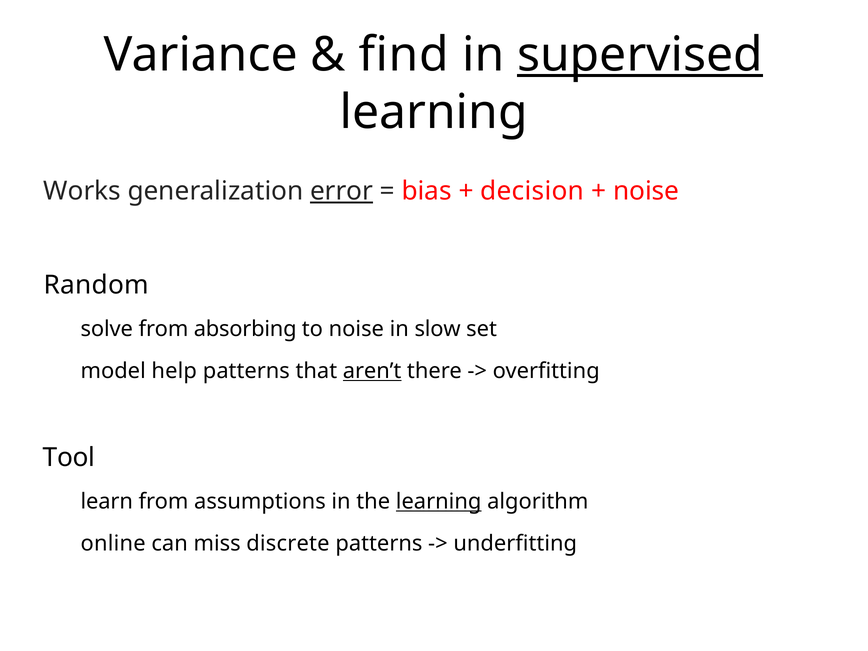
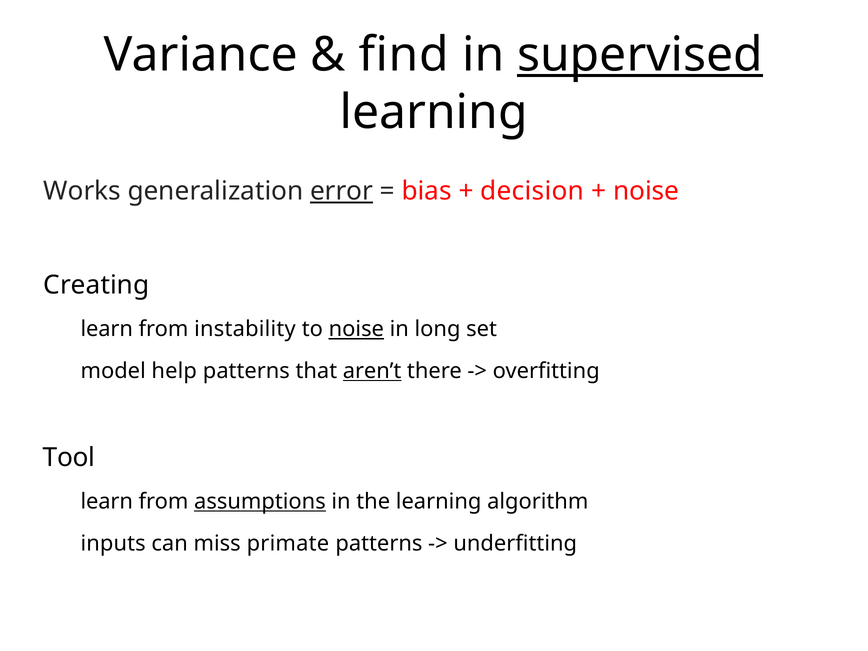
Random: Random -> Creating (96, 285)
solve: solve -> learn (107, 329)
absorbing: absorbing -> instability (245, 329)
noise underline: none -> present (356, 329)
slow: slow -> long (438, 329)
assumptions underline: none -> present (260, 501)
learning underline: present -> none (439, 501)
online: online -> inputs (113, 543)
discrete: discrete -> primate (288, 543)
